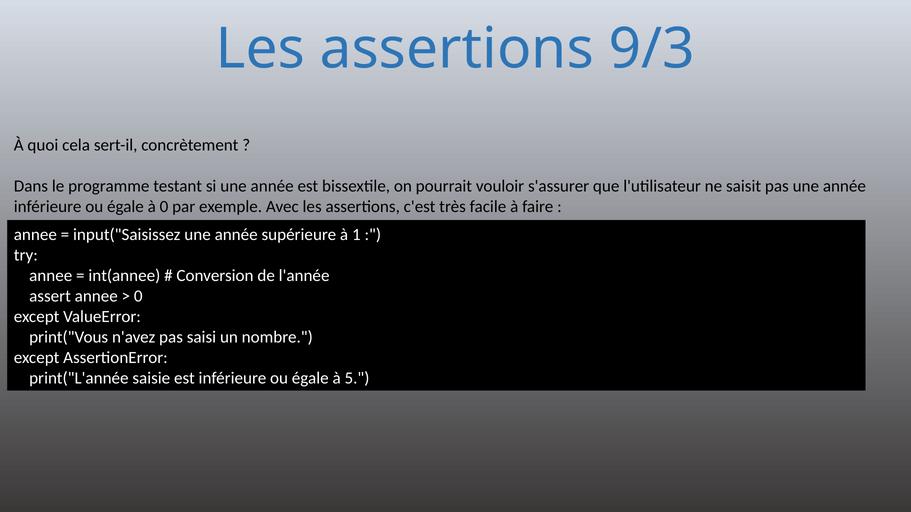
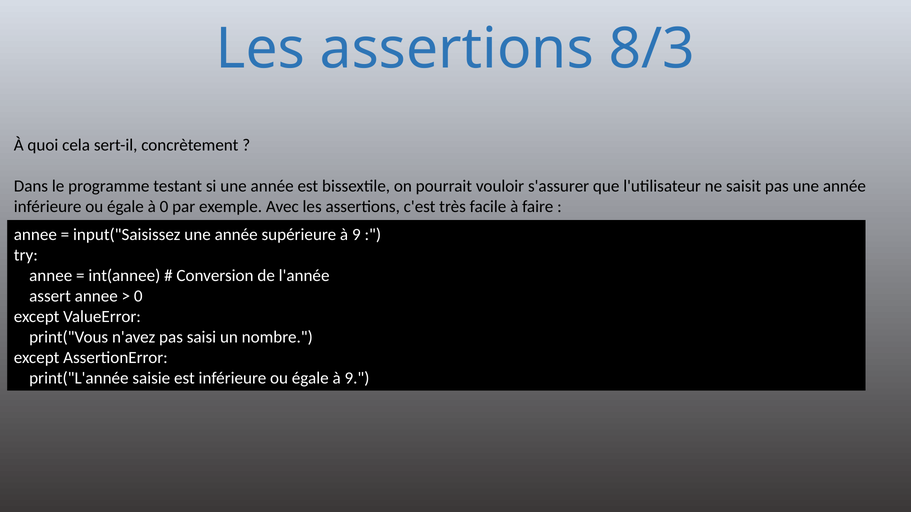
9/3: 9/3 -> 8/3 (652, 49)
supérieure à 1: 1 -> 9 (356, 235)
égale à 5: 5 -> 9 (357, 379)
